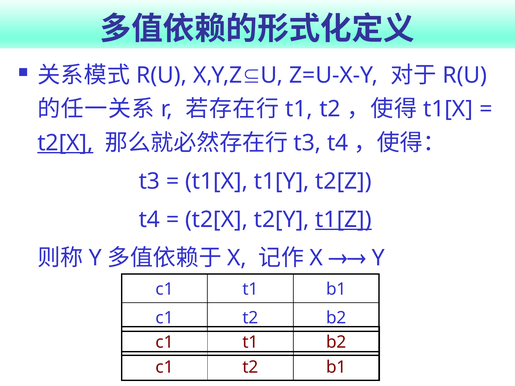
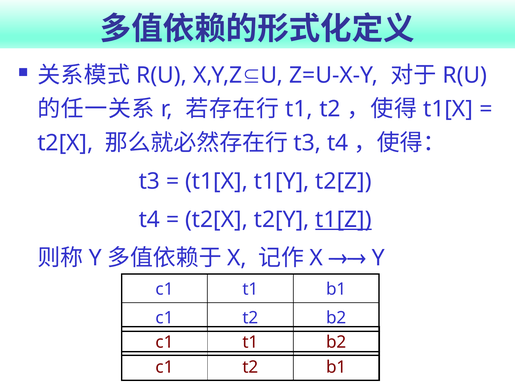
t2[X underline: present -> none (65, 143)
